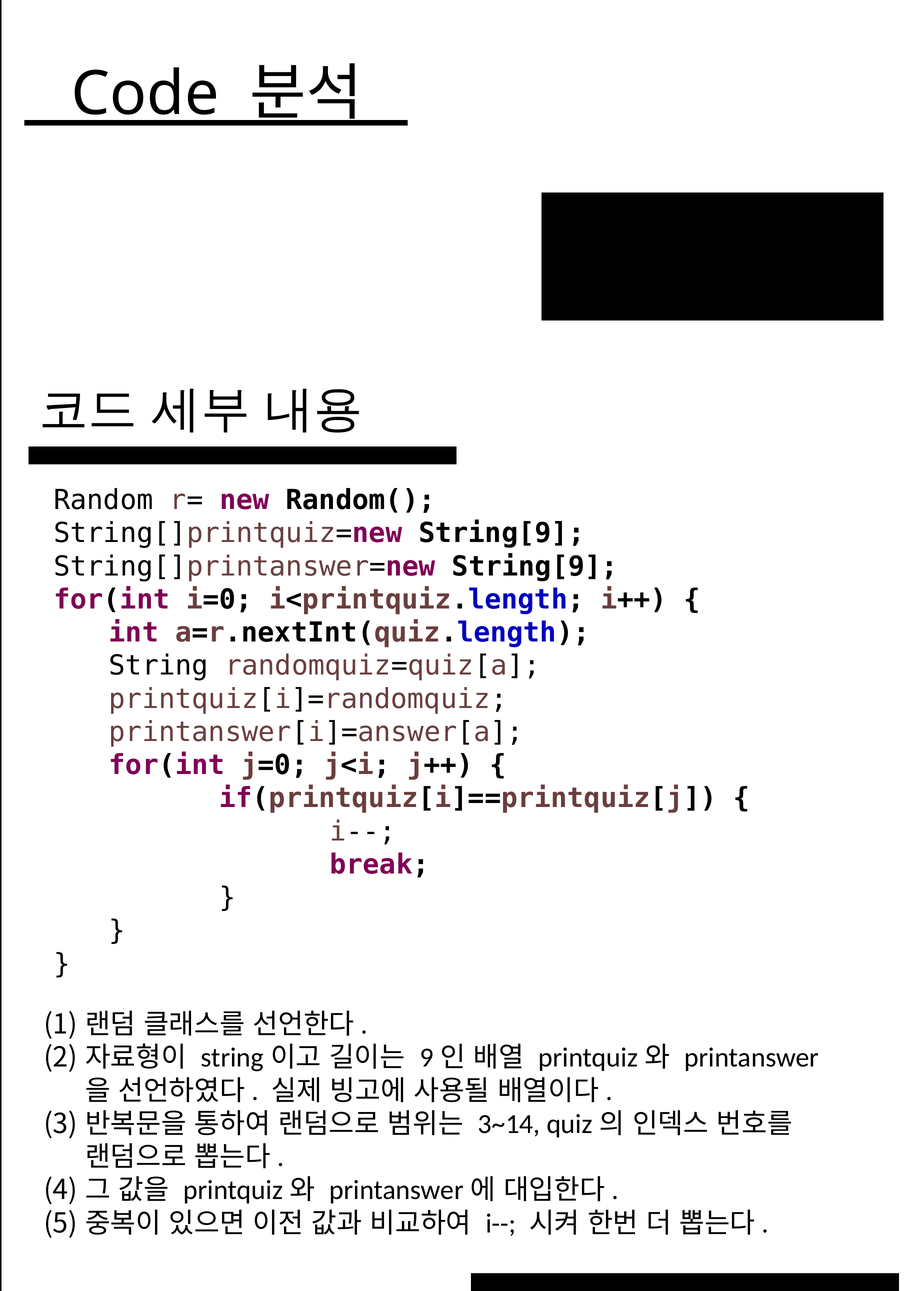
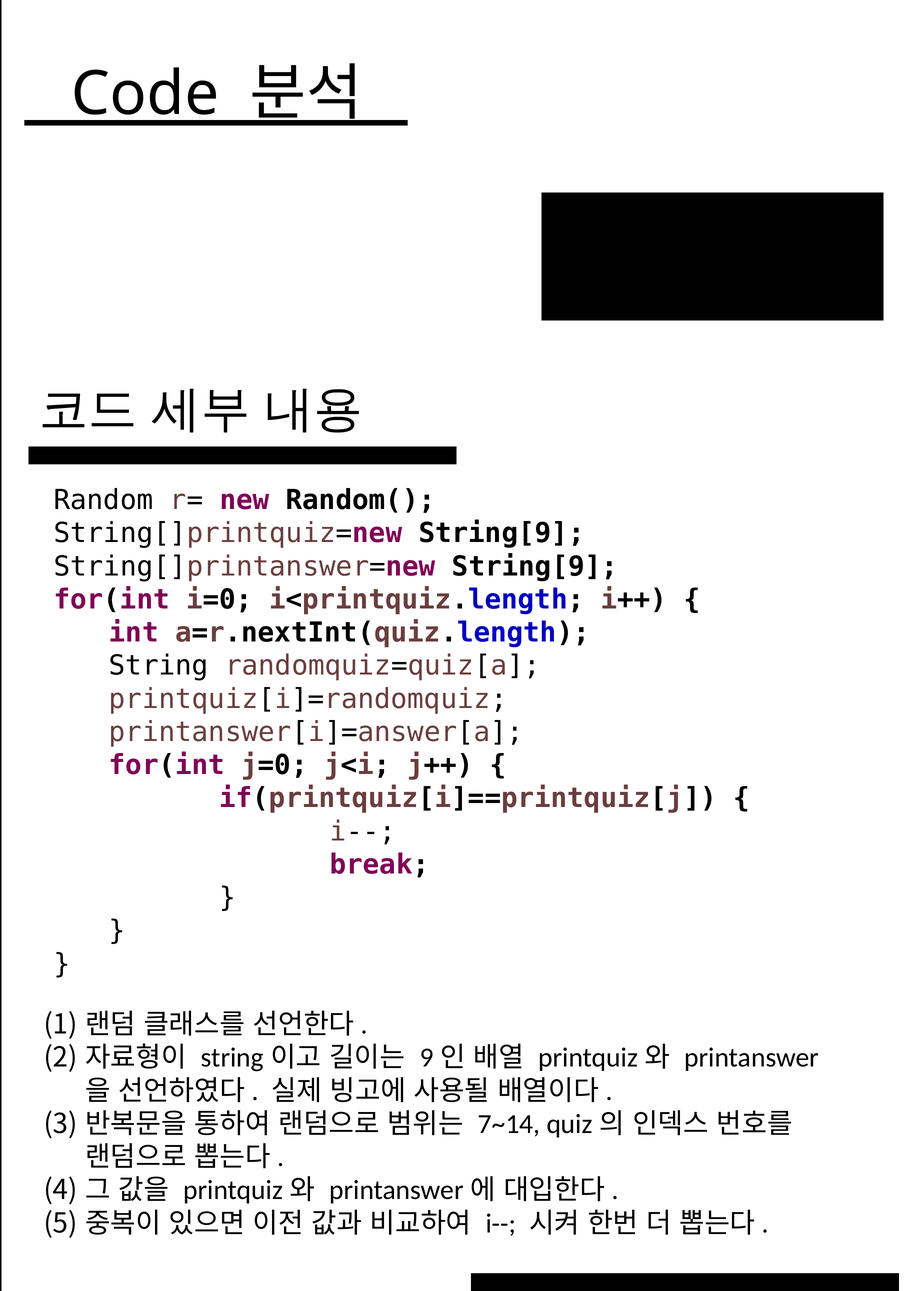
3~14: 3~14 -> 7~14 (509, 1124)
